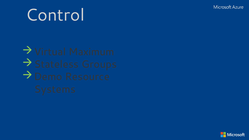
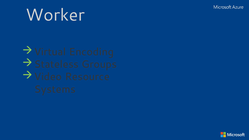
Control: Control -> Worker (55, 15)
Maximum: Maximum -> Encoding (91, 52)
Demo: Demo -> Video (48, 77)
